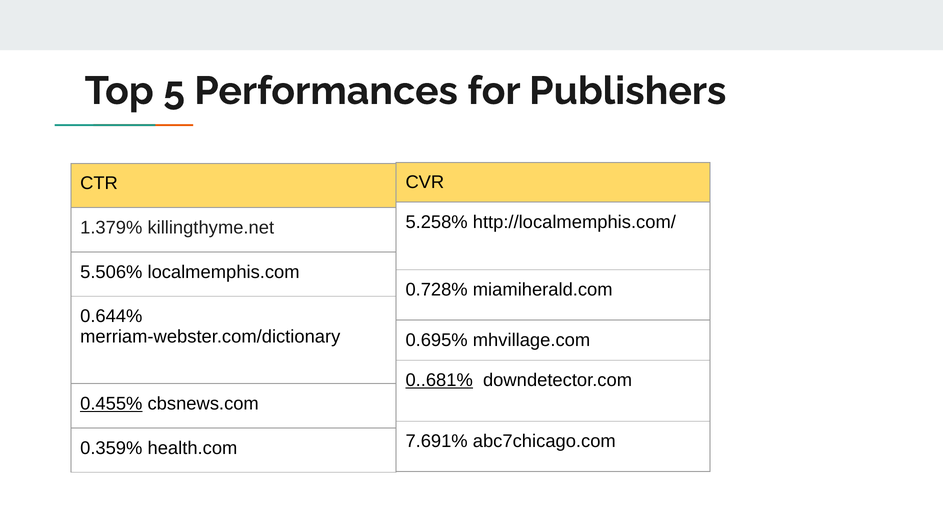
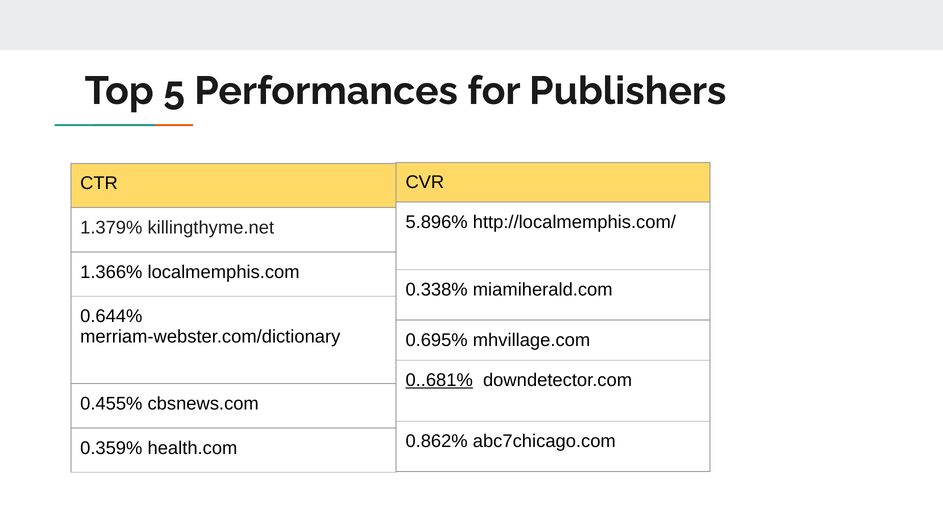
5.258%: 5.258% -> 5.896% (437, 222)
5.506%: 5.506% -> 1.366% (111, 272)
0.728%: 0.728% -> 0.338% (437, 290)
0.455% underline: present -> none (111, 404)
7.691%: 7.691% -> 0.862% (437, 442)
